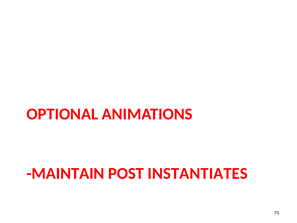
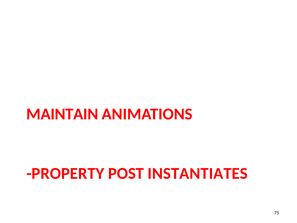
OPTIONAL: OPTIONAL -> MAINTAIN (62, 114)
MAINTAIN: MAINTAIN -> PROPERTY (65, 173)
